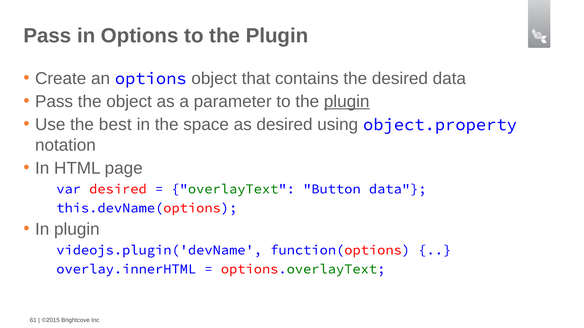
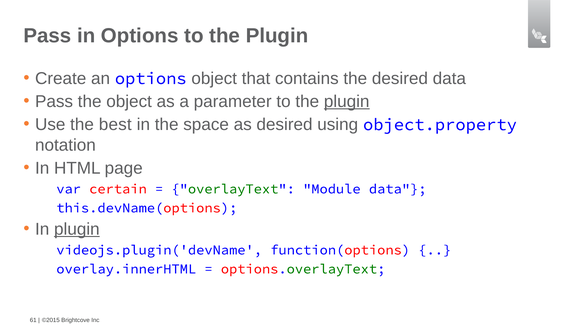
var desired: desired -> certain (118, 189)
Button: Button -> Module (332, 189)
plugin underline: none -> present (77, 230)
